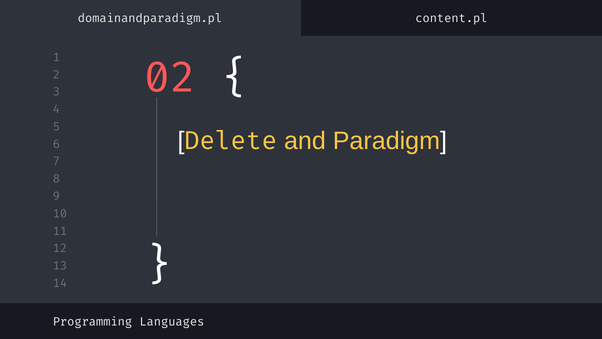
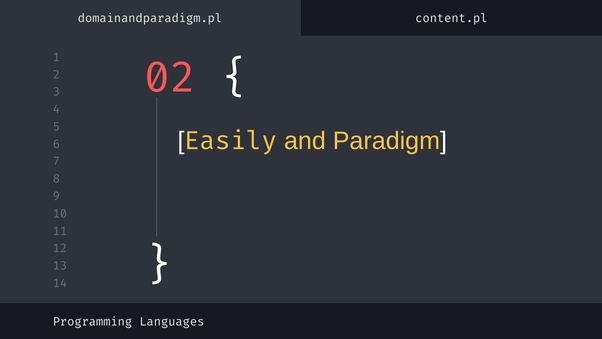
Delete: Delete -> Easily (231, 141)
